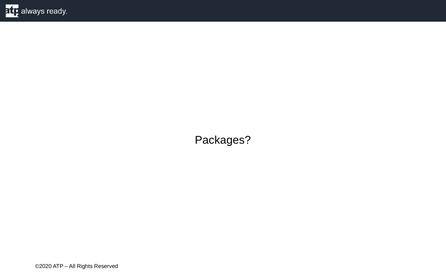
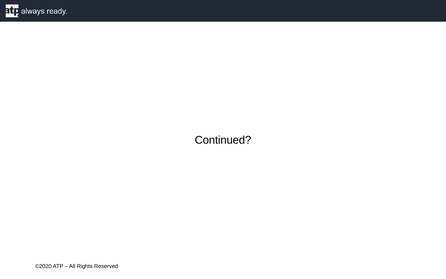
Packages: Packages -> Continued (223, 140)
